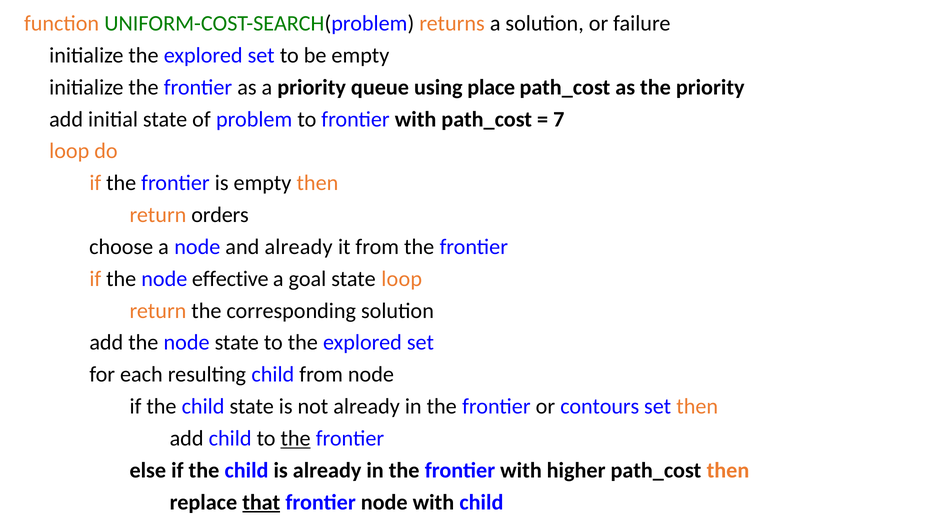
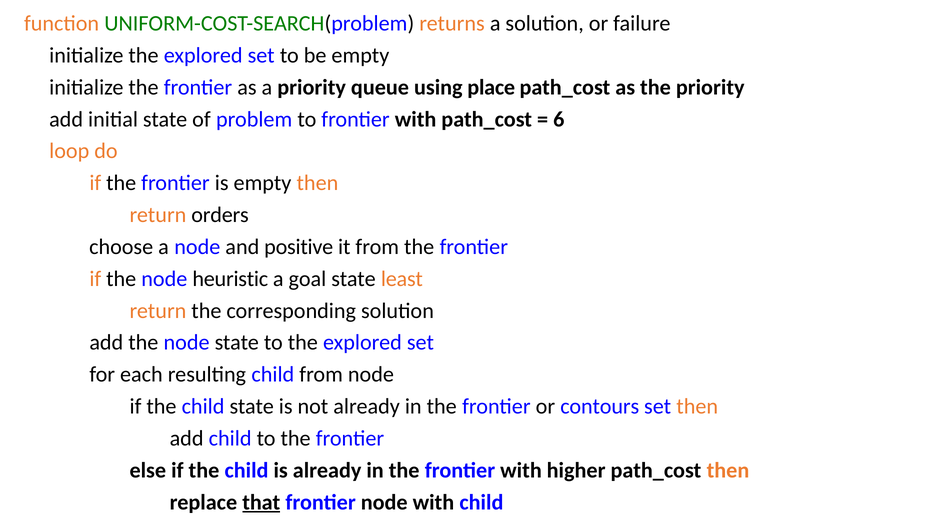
7: 7 -> 6 (559, 119)
and already: already -> positive (299, 247)
effective: effective -> heuristic (230, 279)
state loop: loop -> least (402, 279)
the underline: present -> none (296, 438)
